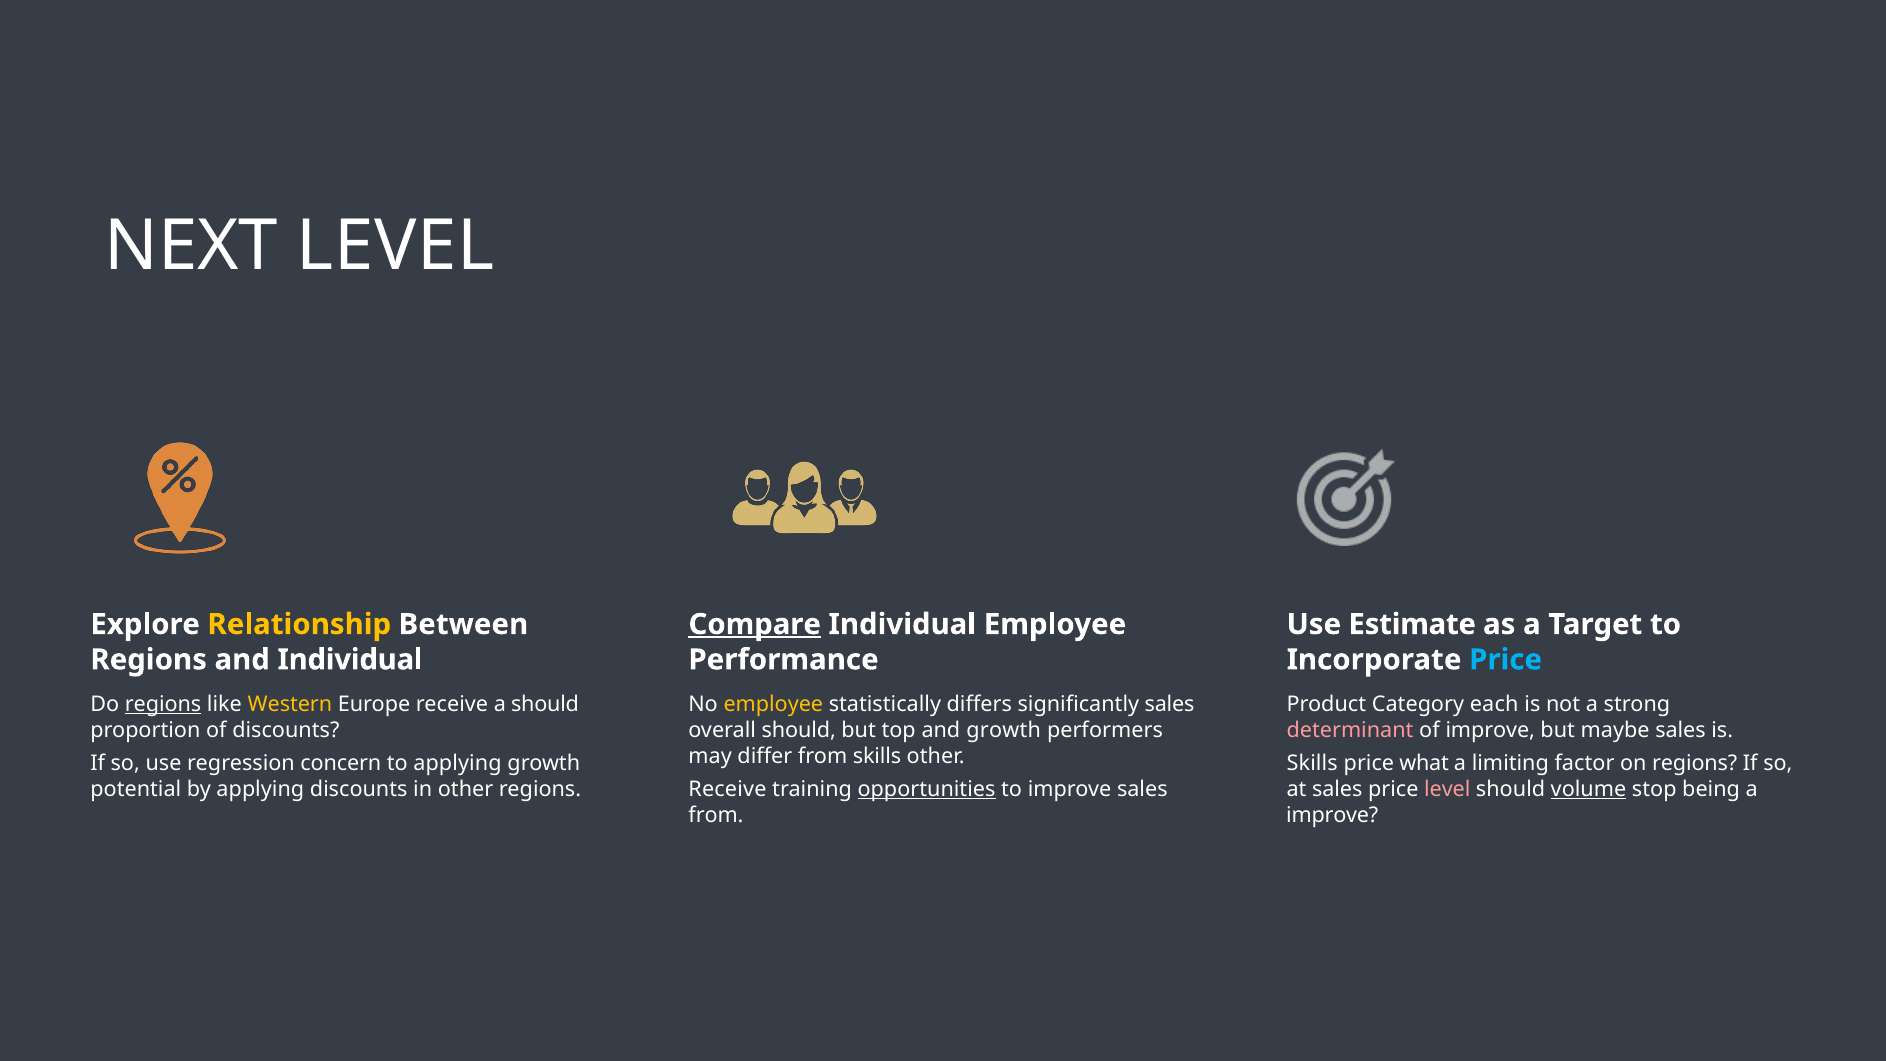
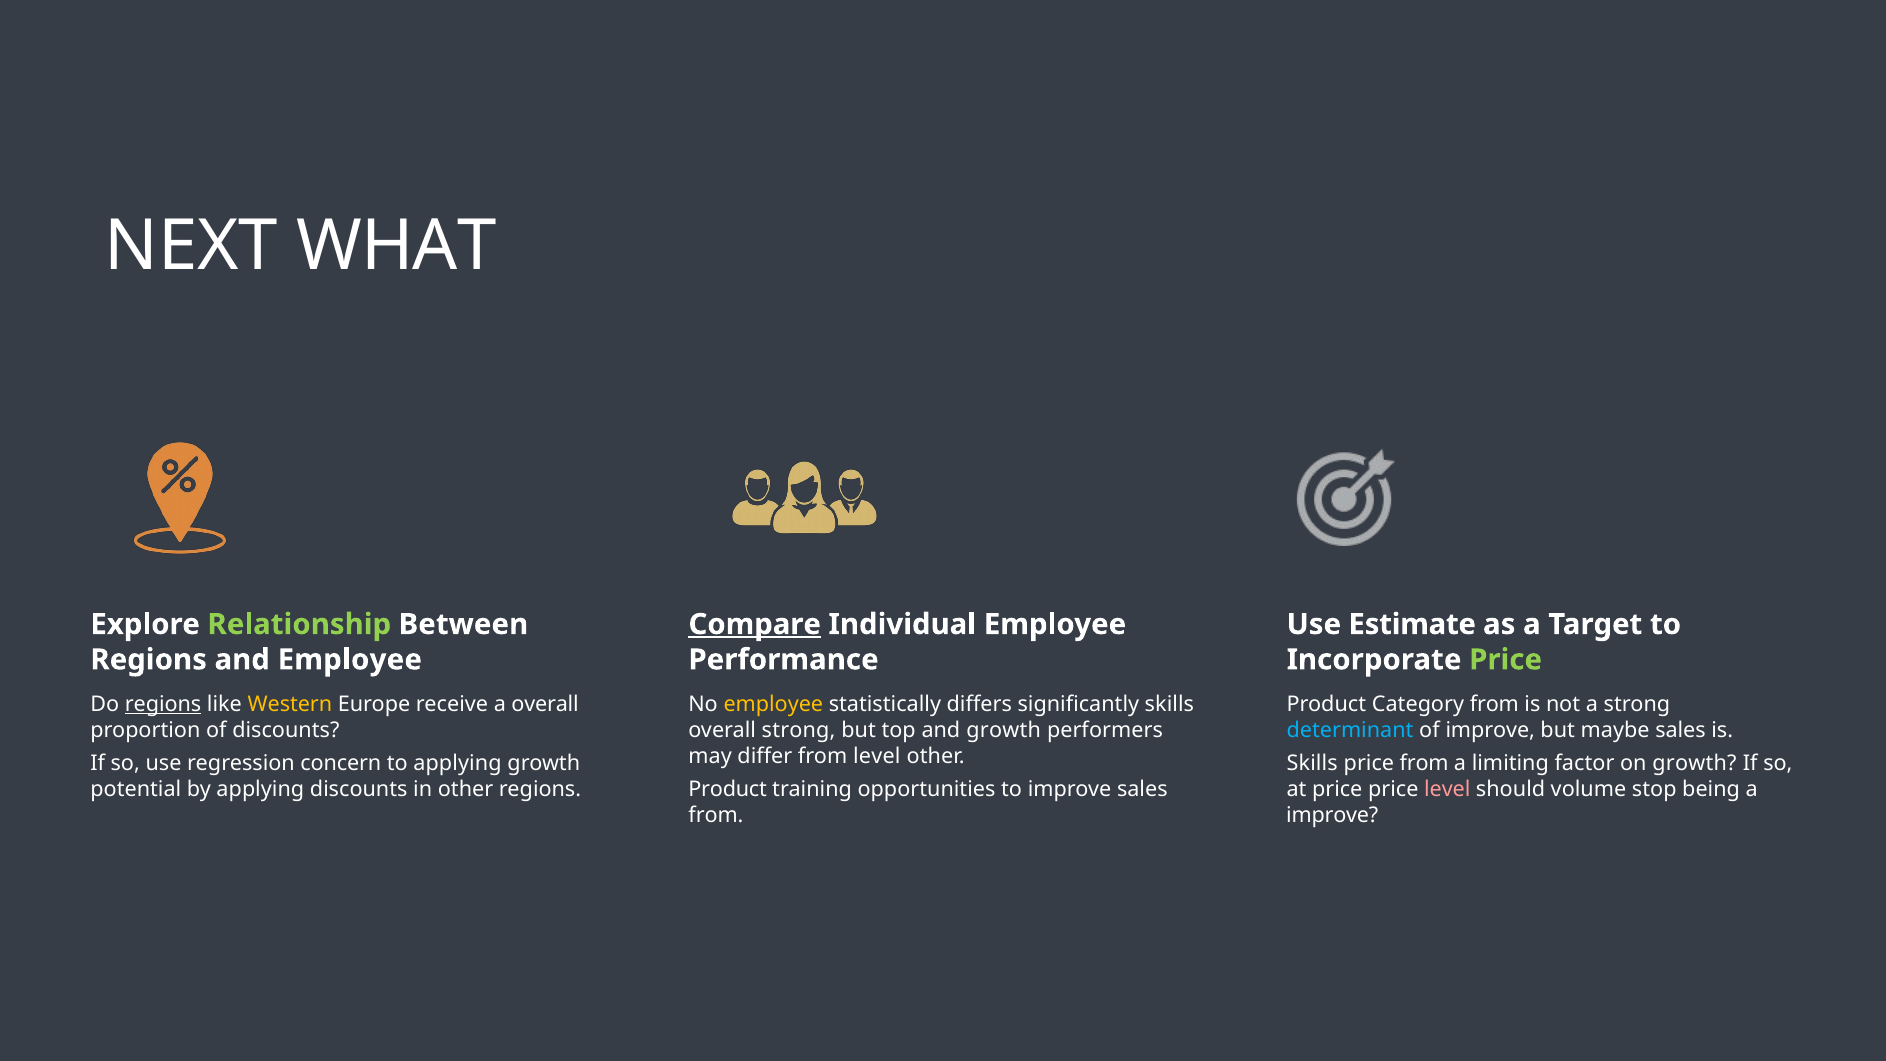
NEXT LEVEL: LEVEL -> WHAT (396, 247)
Relationship colour: yellow -> light green (299, 624)
and Individual: Individual -> Employee (350, 660)
Price colour: light blue -> light green (1506, 660)
a should: should -> overall (545, 704)
significantly sales: sales -> skills (1169, 704)
Category each: each -> from (1494, 704)
overall should: should -> strong (799, 730)
determinant colour: pink -> light blue (1350, 730)
from skills: skills -> level (877, 756)
price what: what -> from (1424, 763)
on regions: regions -> growth (1695, 763)
Receive: Receive -> Product (728, 789)
opportunities underline: present -> none (927, 789)
at sales: sales -> price (1337, 789)
volume underline: present -> none (1589, 789)
